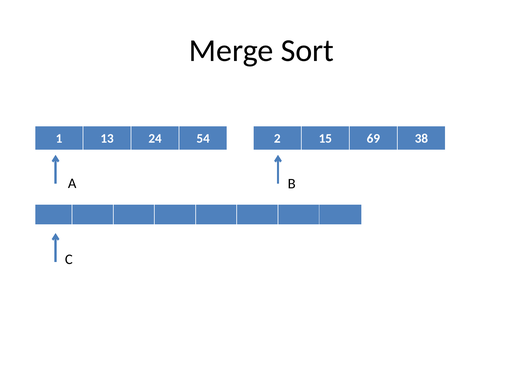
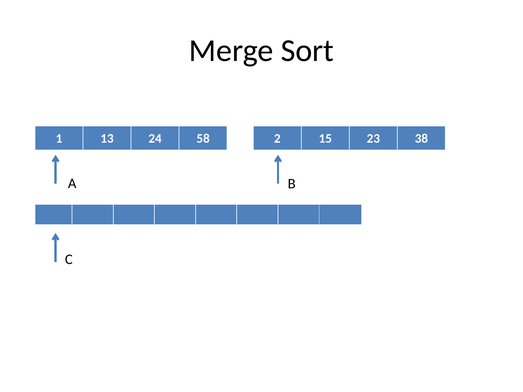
54: 54 -> 58 (203, 139)
69: 69 -> 23 (373, 139)
